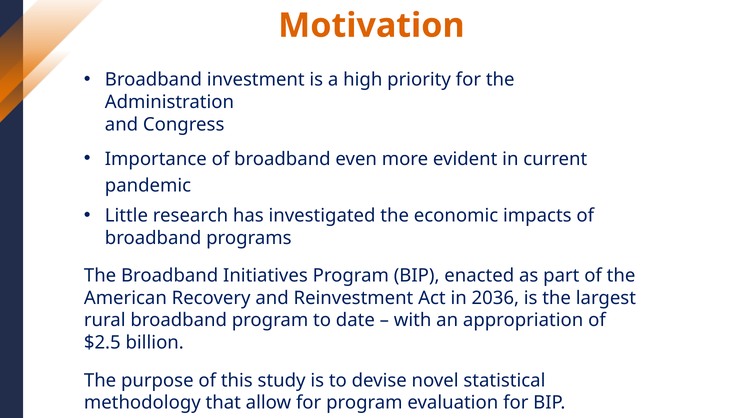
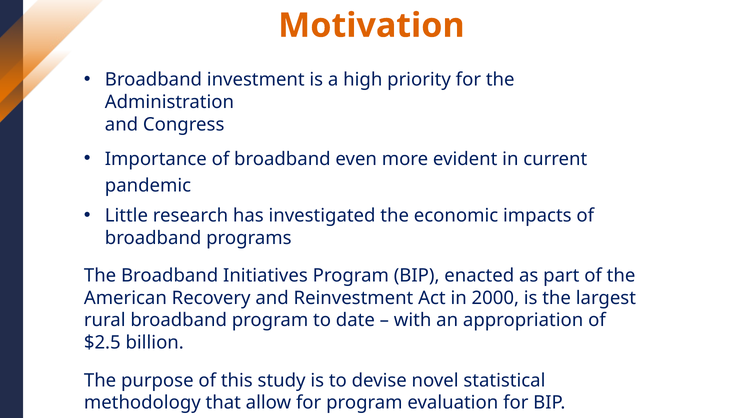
2036: 2036 -> 2000 (495, 298)
